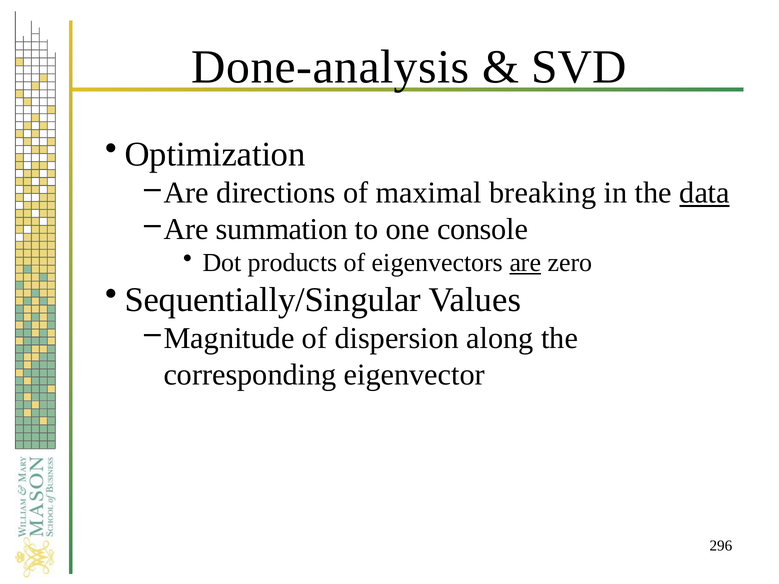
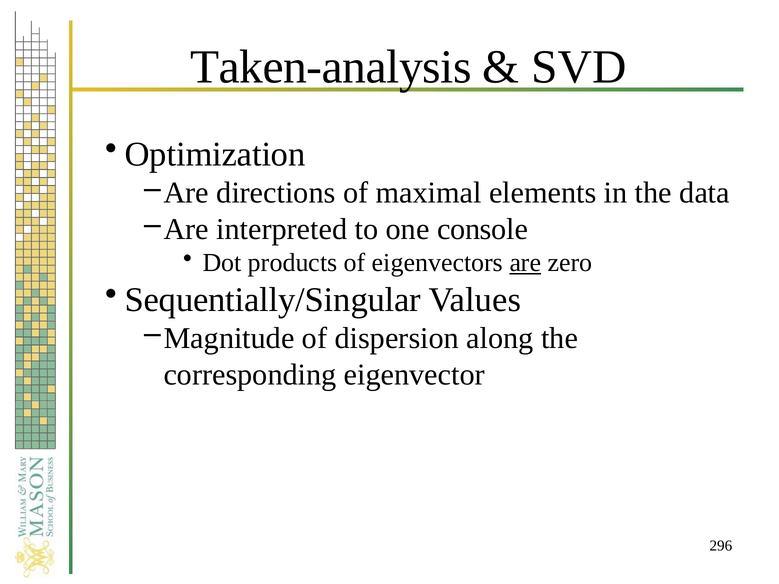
Done-analysis: Done-analysis -> Taken-analysis (331, 67)
breaking: breaking -> elements (543, 193)
data underline: present -> none (705, 193)
summation: summation -> interpreted (282, 229)
